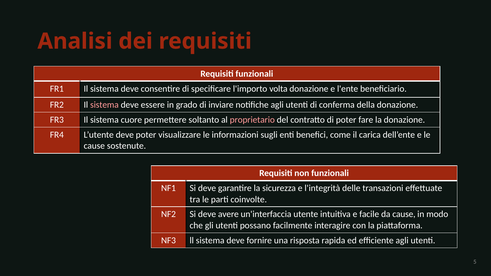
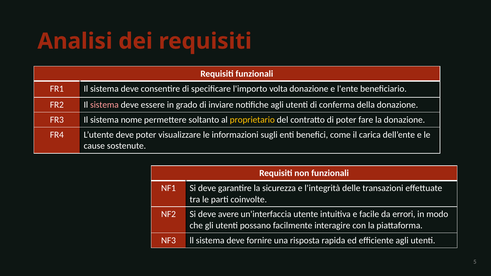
cuore: cuore -> nome (131, 120)
proprietario colour: pink -> yellow (252, 120)
da cause: cause -> errori (404, 214)
